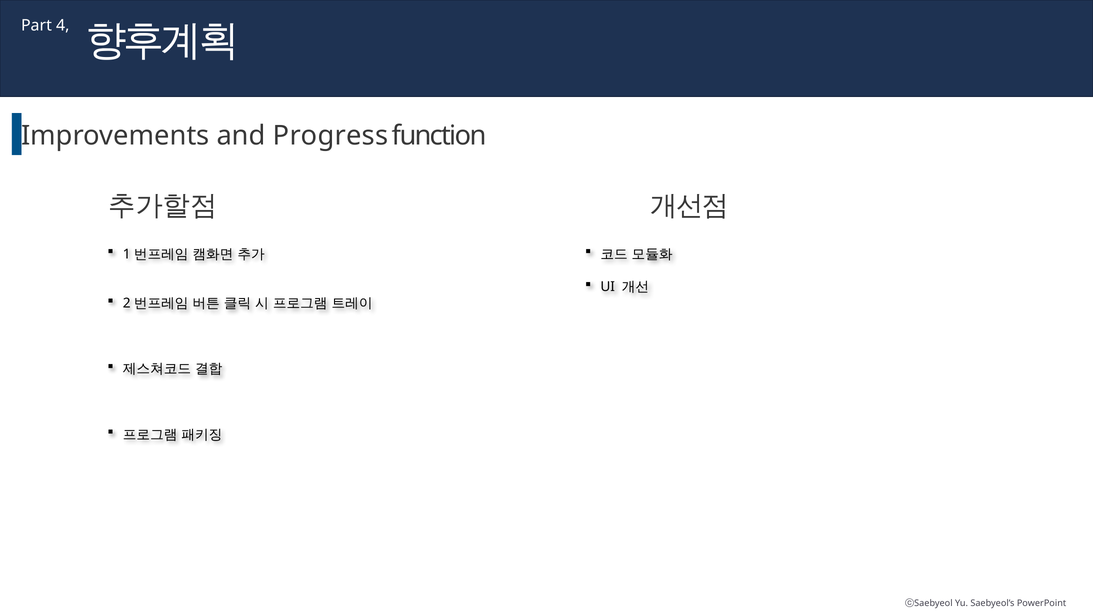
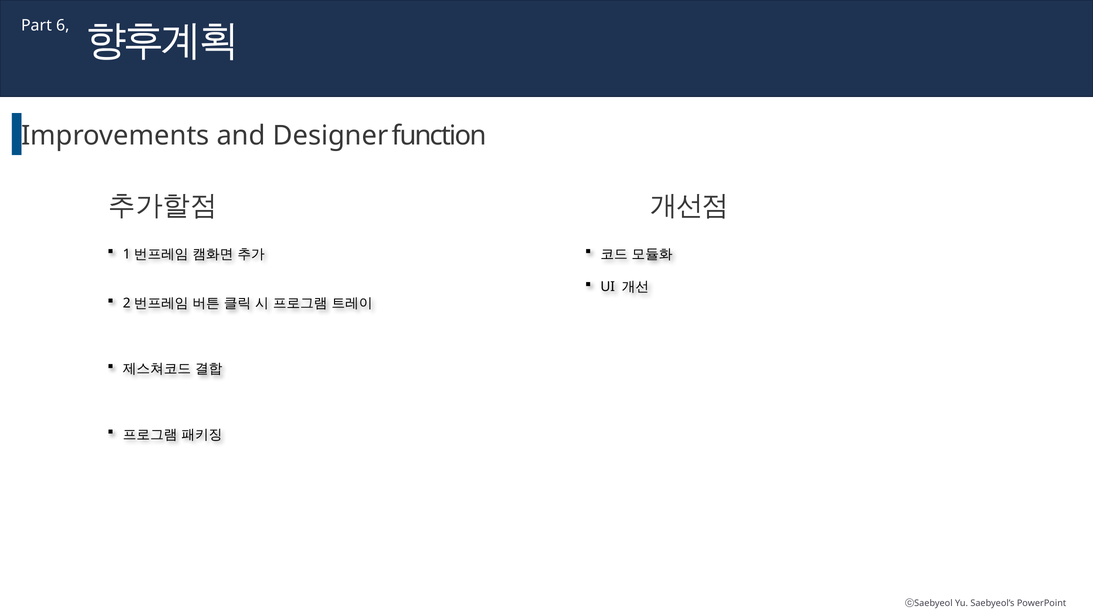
4: 4 -> 6 (63, 25)
Progress: Progress -> Designer (331, 136)
